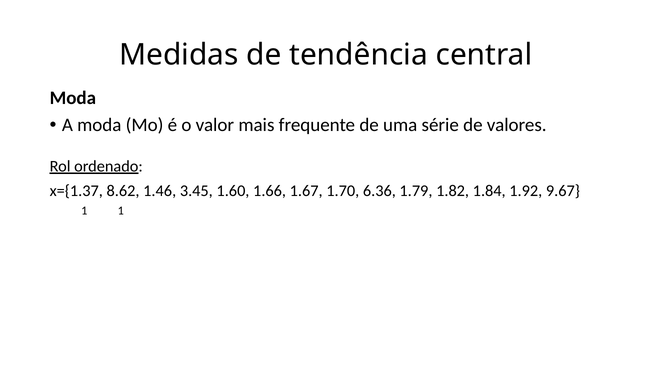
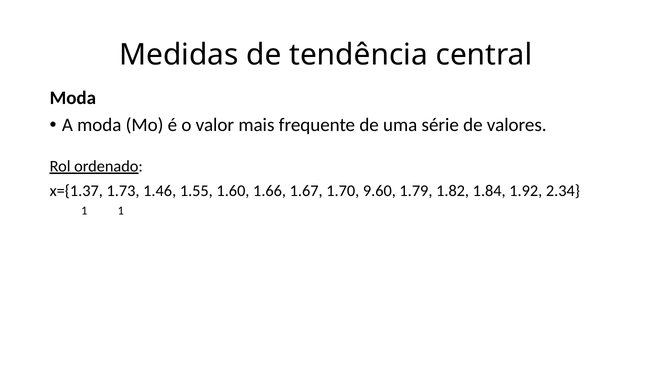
8.62: 8.62 -> 1.73 (123, 191)
3.45: 3.45 -> 1.55 (196, 191)
6.36: 6.36 -> 9.60 (379, 191)
9.67: 9.67 -> 2.34 (563, 191)
